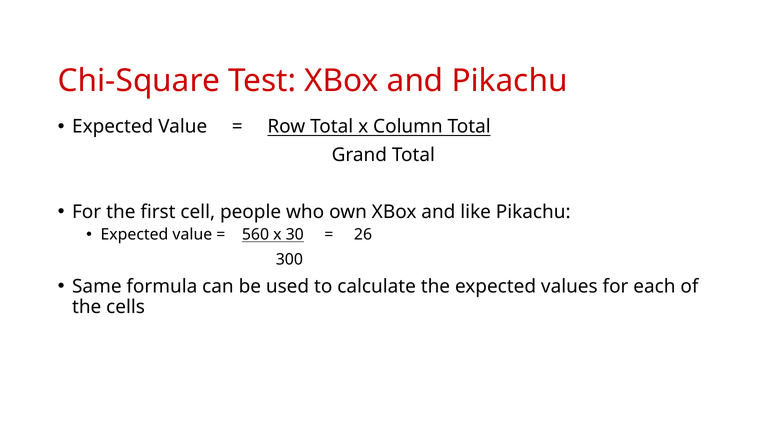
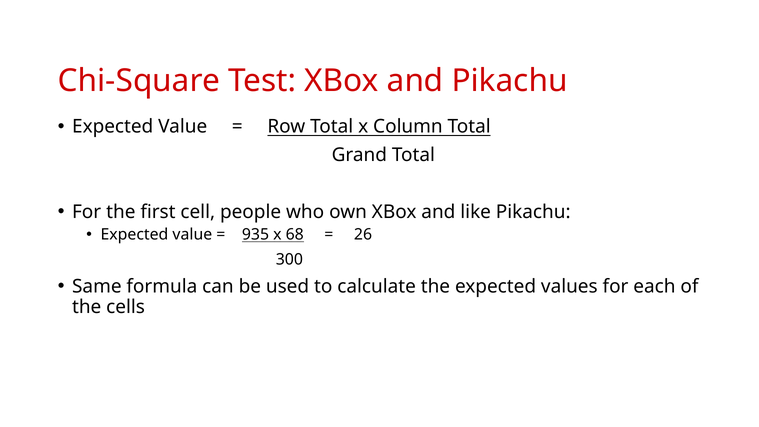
560: 560 -> 935 (256, 235)
30: 30 -> 68 (295, 235)
